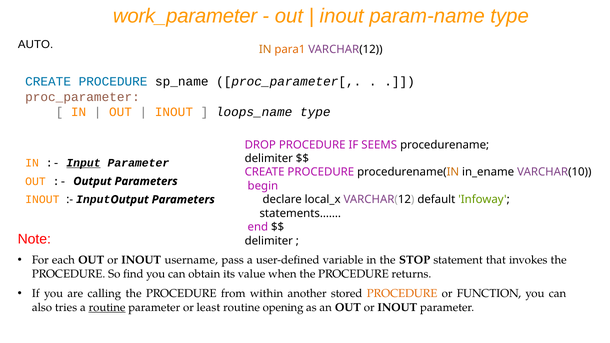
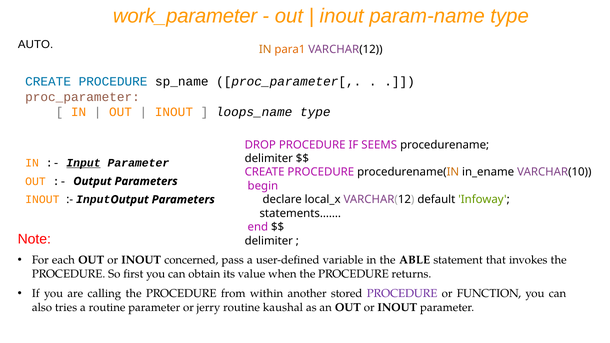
username: username -> concerned (191, 260)
STOP: STOP -> ABLE (415, 260)
find: find -> first (133, 274)
PROCEDURE colour: orange -> purple (402, 294)
routine underline: present -> none (107, 308)
least: least -> jerry (208, 308)
opening: opening -> kaushal (283, 308)
